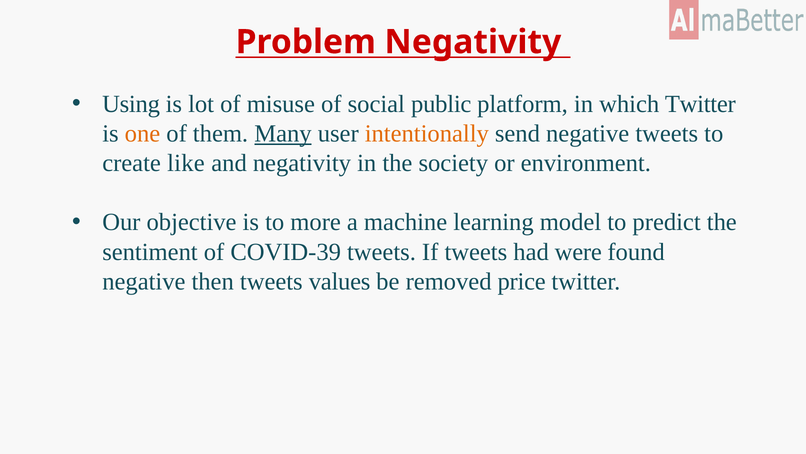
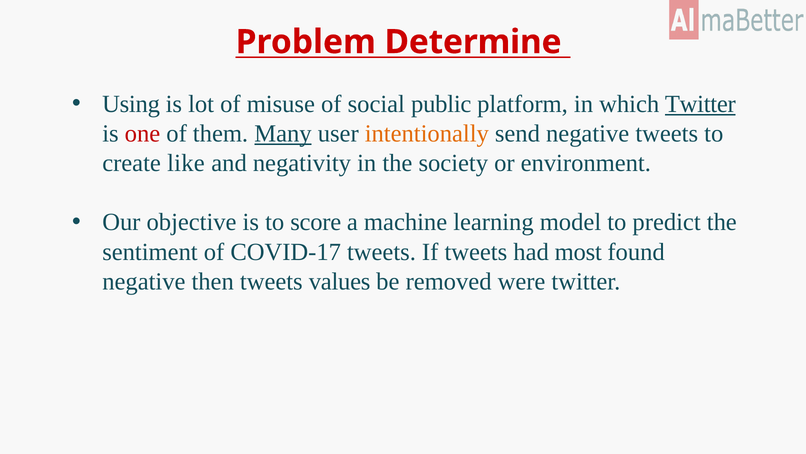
Problem Negativity: Negativity -> Determine (473, 42)
Twitter underline: none -> present (700, 104)
one colour: orange -> red (142, 133)
more: more -> score (316, 222)
COVID-39: COVID-39 -> COVID-17 (286, 252)
were: were -> most (578, 252)
price: price -> were (522, 281)
